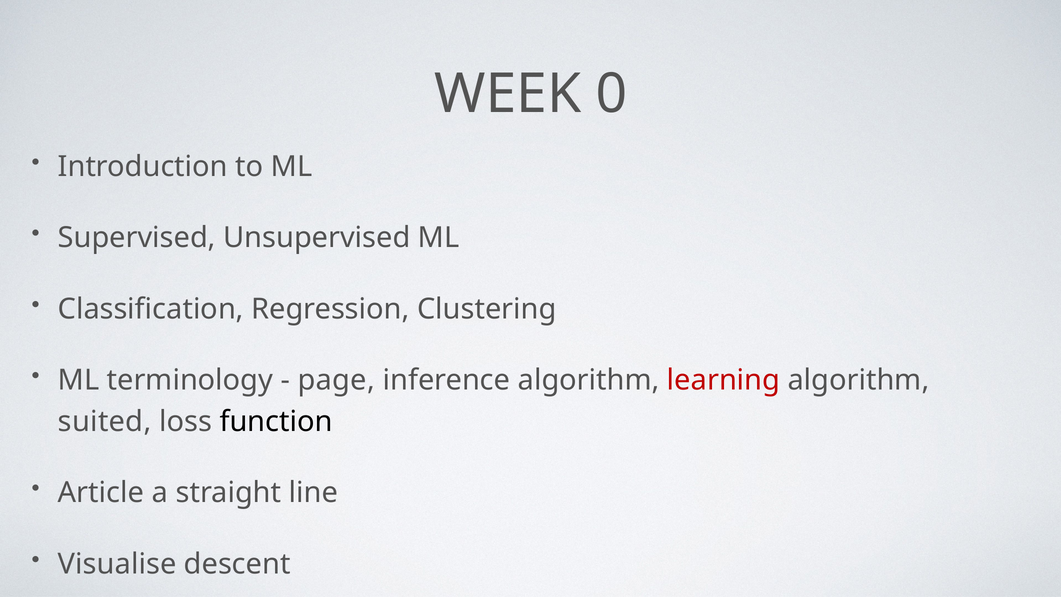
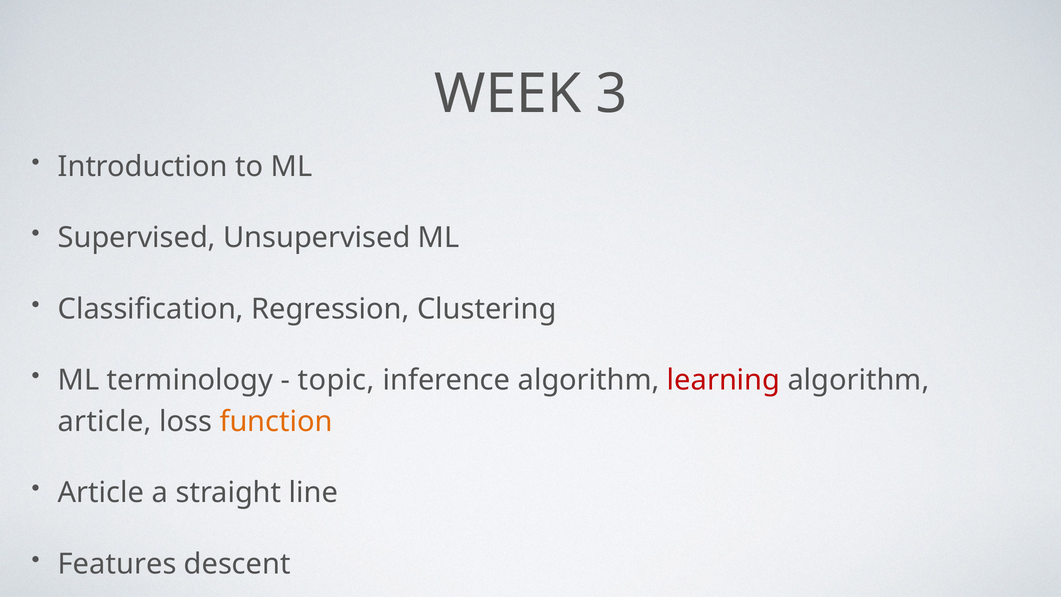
0: 0 -> 3 (612, 94)
page: page -> topic (336, 380)
suited: suited -> article (105, 422)
function colour: black -> orange (276, 422)
Visualise: Visualise -> Features (117, 564)
